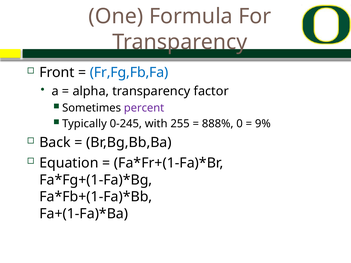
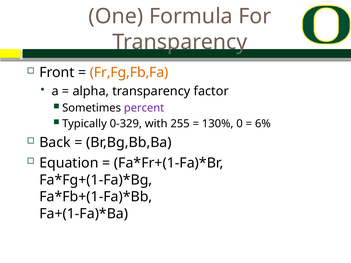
Fr,Fg,Fb,Fa colour: blue -> orange (129, 73)
0-245: 0-245 -> 0-329 (126, 124)
888%: 888% -> 130% (218, 124)
9%: 9% -> 6% (263, 124)
